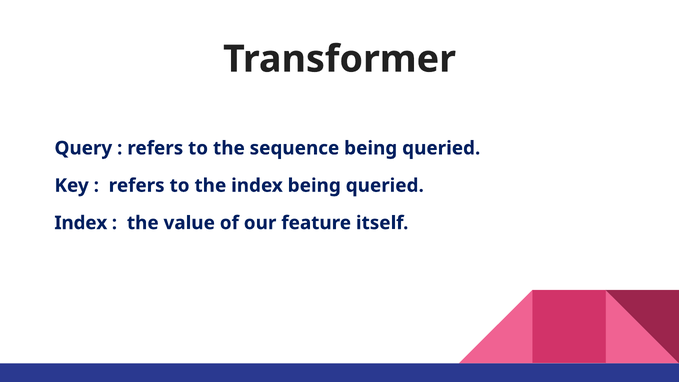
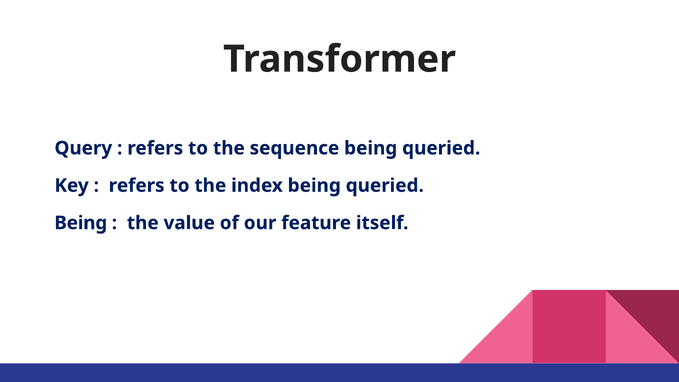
Index: Index -> Being (81, 223)
